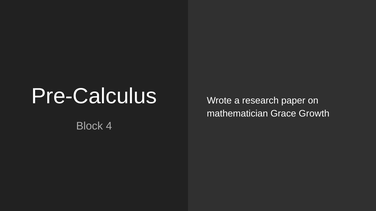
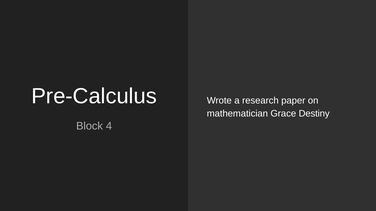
Growth: Growth -> Destiny (314, 114)
